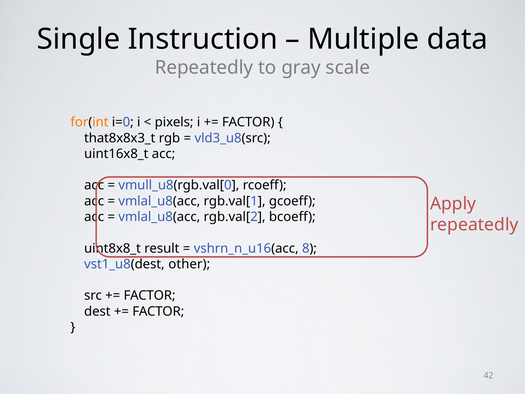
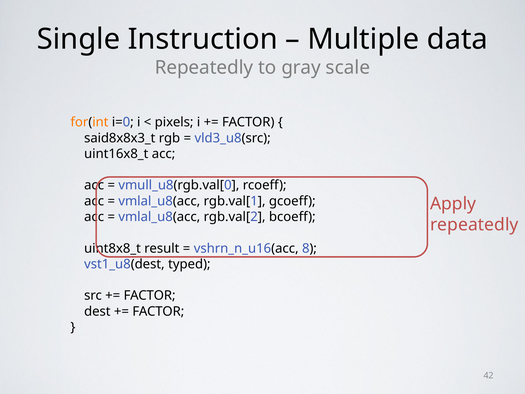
that8x8x3_t: that8x8x3_t -> said8x8x3_t (120, 138)
other: other -> typed (189, 264)
